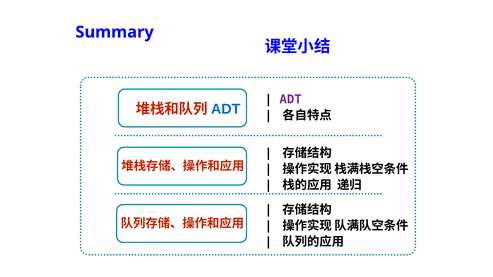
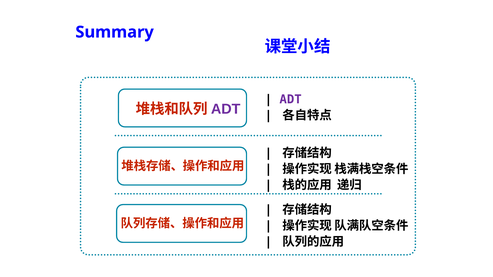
ADT colour: blue -> purple (226, 109)
